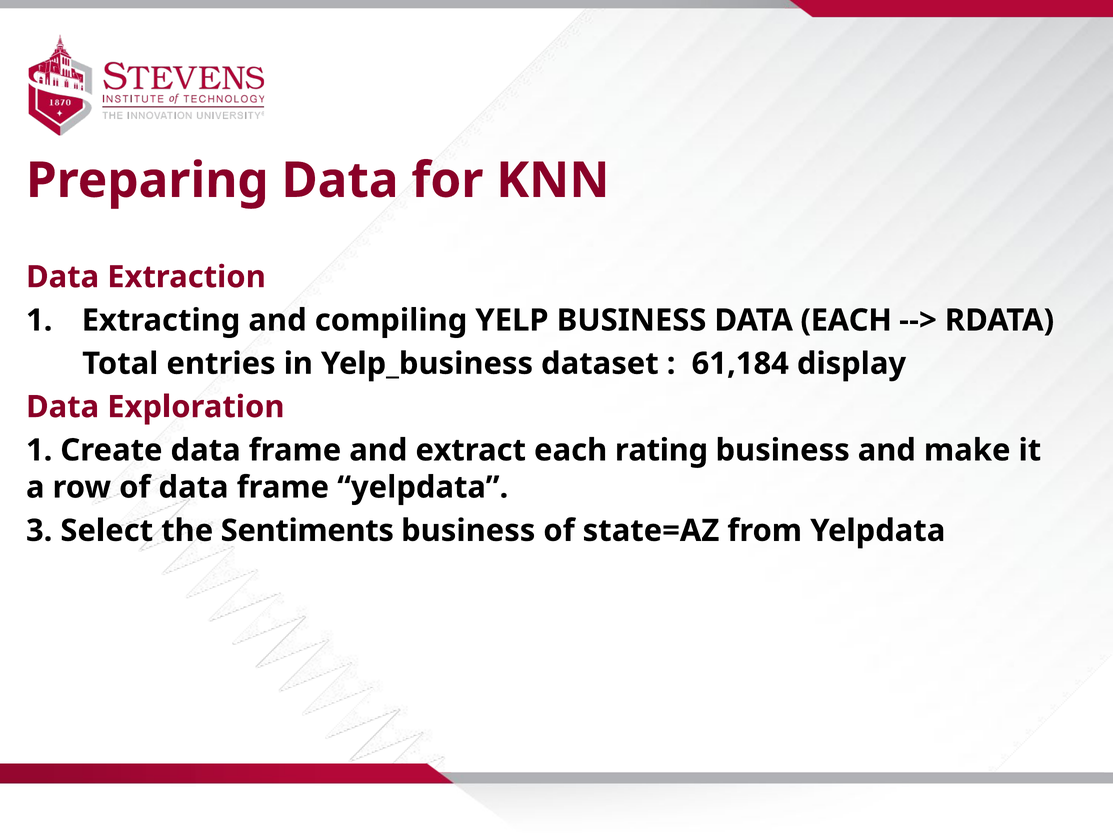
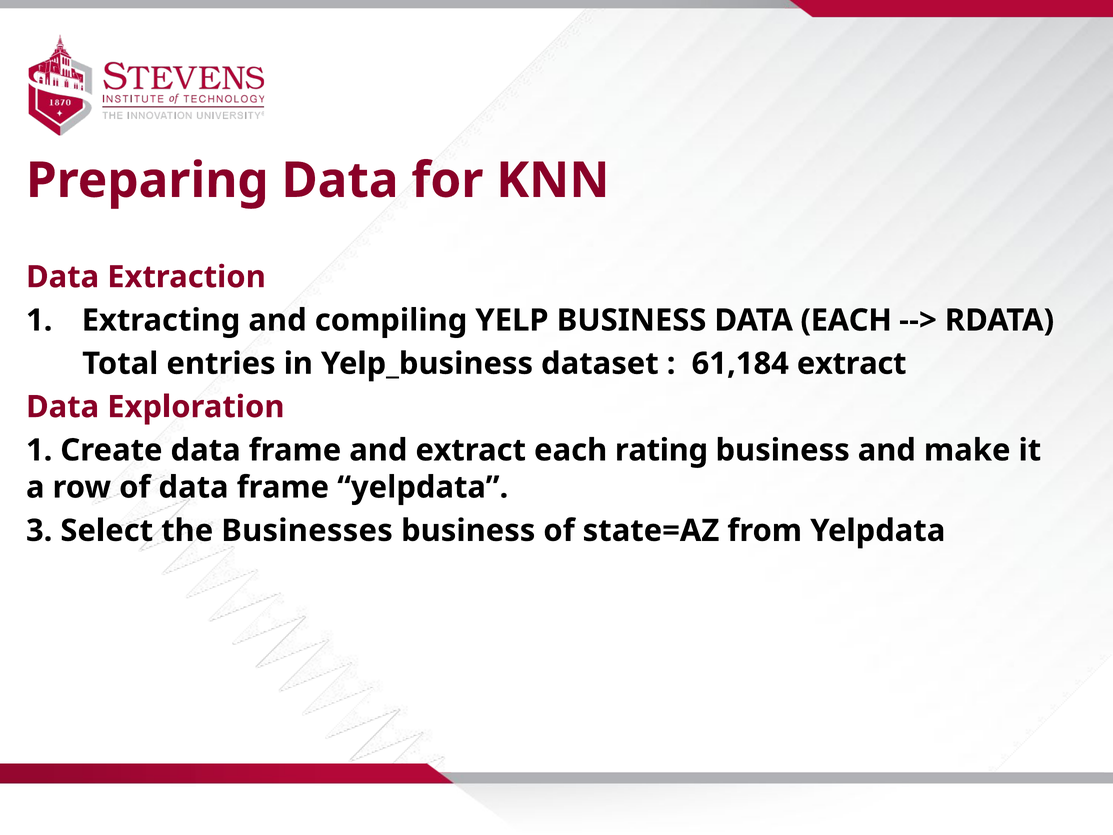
61,184 display: display -> extract (852, 364)
Sentiments: Sentiments -> Businesses (307, 531)
